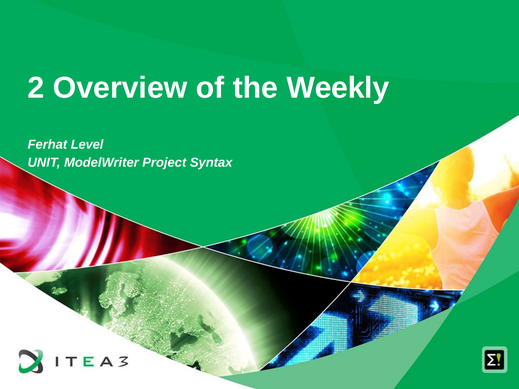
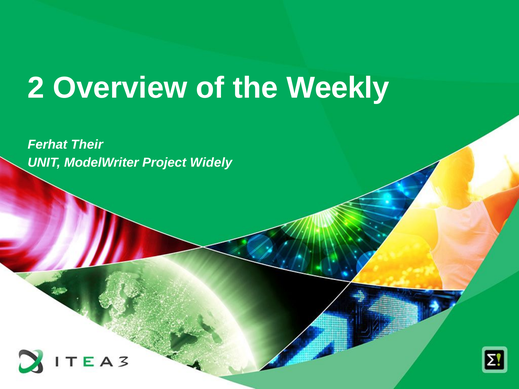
Level: Level -> Their (87, 145)
Syntax: Syntax -> Widely (211, 163)
